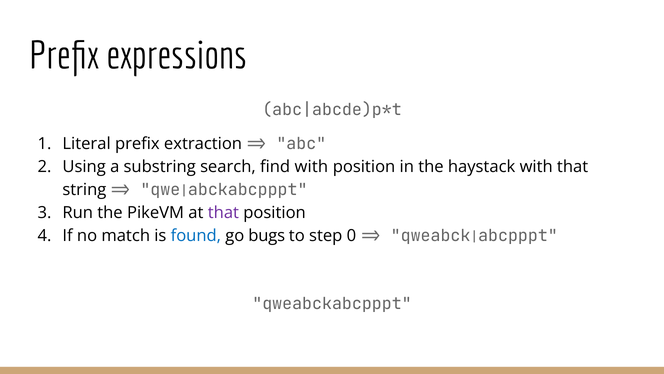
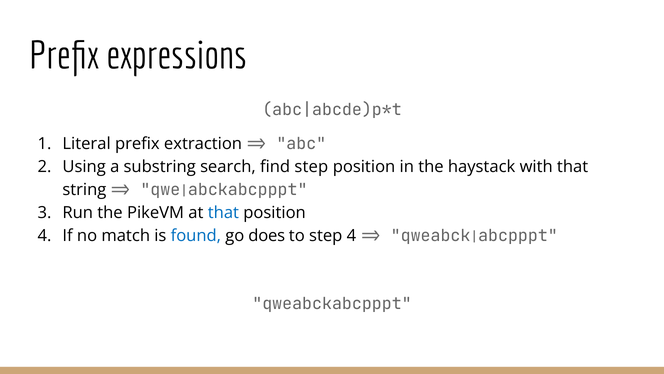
find with: with -> step (311, 167)
that colour: purple -> blue (223, 212)
bugs: bugs -> does (267, 235)
step 0: 0 -> 4 (351, 235)
